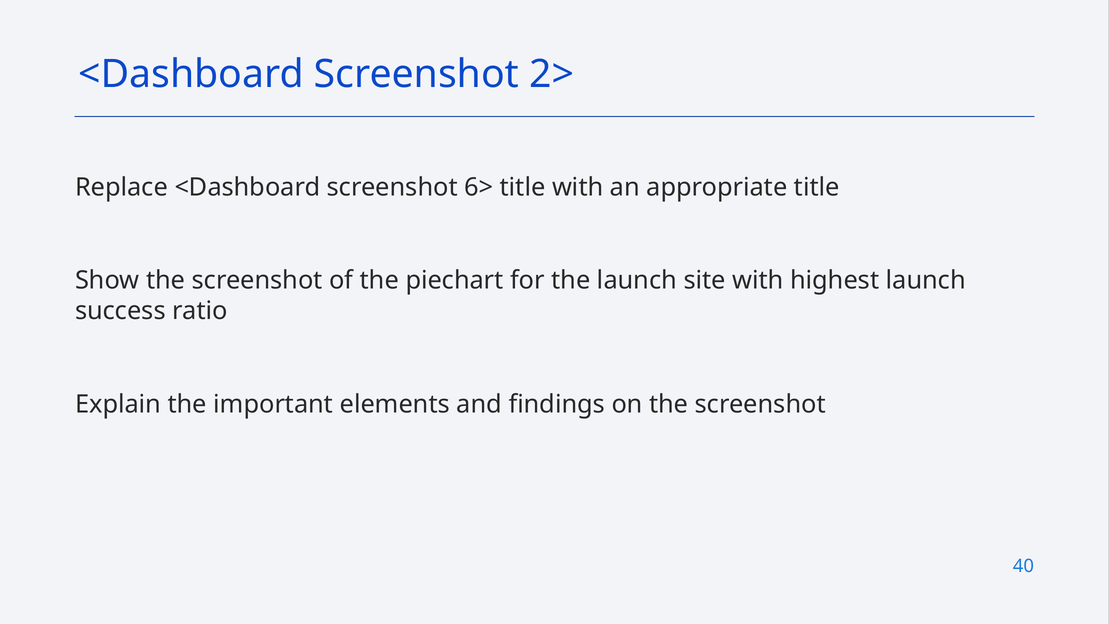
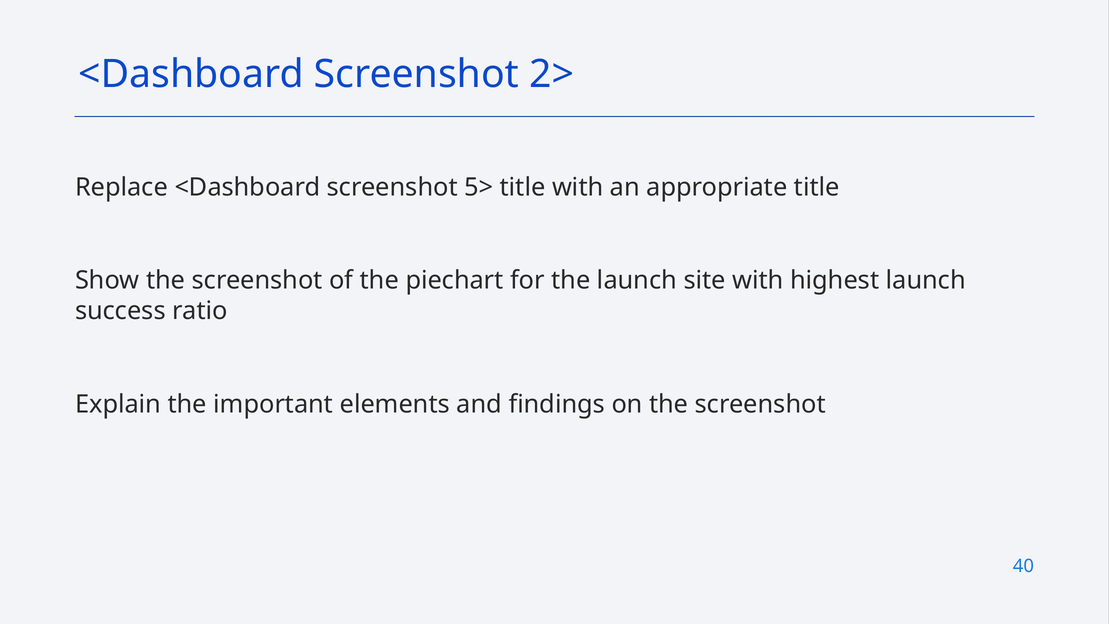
6>: 6> -> 5> (479, 187)
